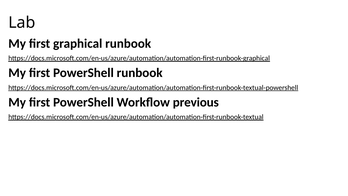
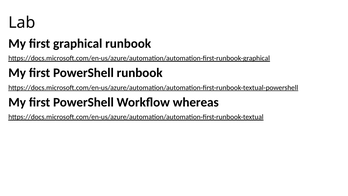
previous: previous -> whereas (196, 102)
